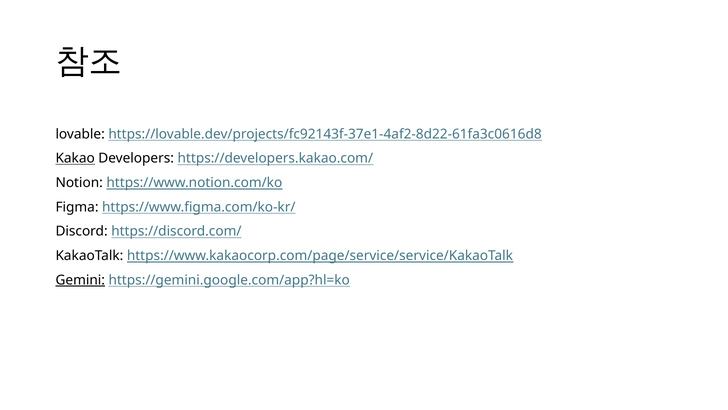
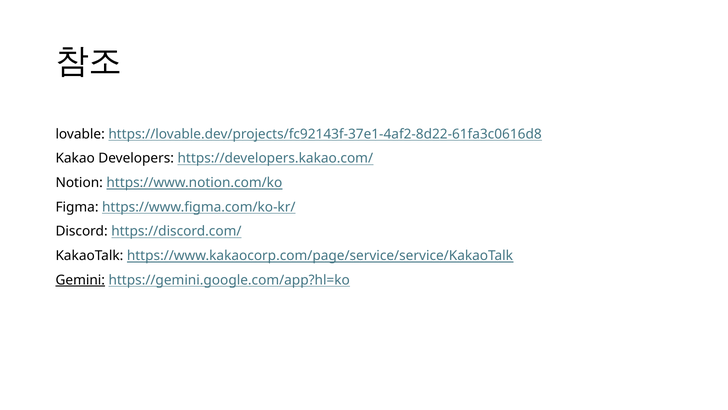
Kakao underline: present -> none (75, 158)
